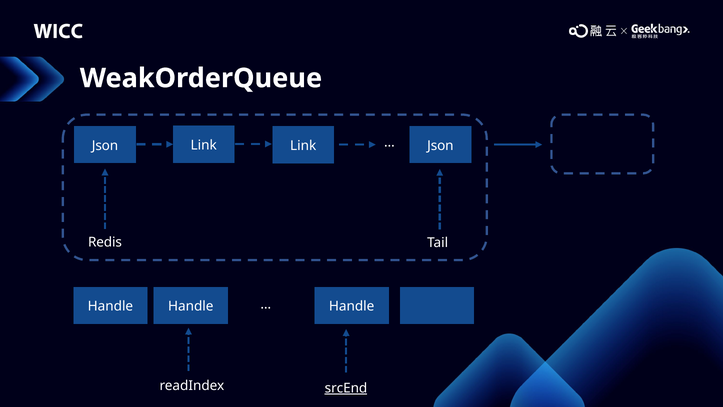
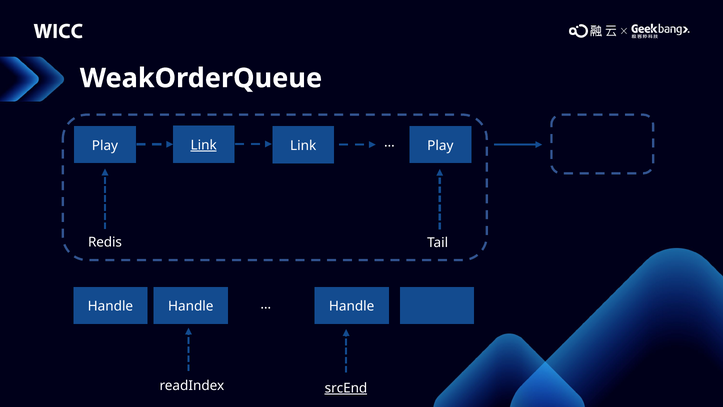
Link underline: none -> present (204, 145)
Link Json: Json -> Play (440, 145)
Json: Json -> Play (105, 145)
